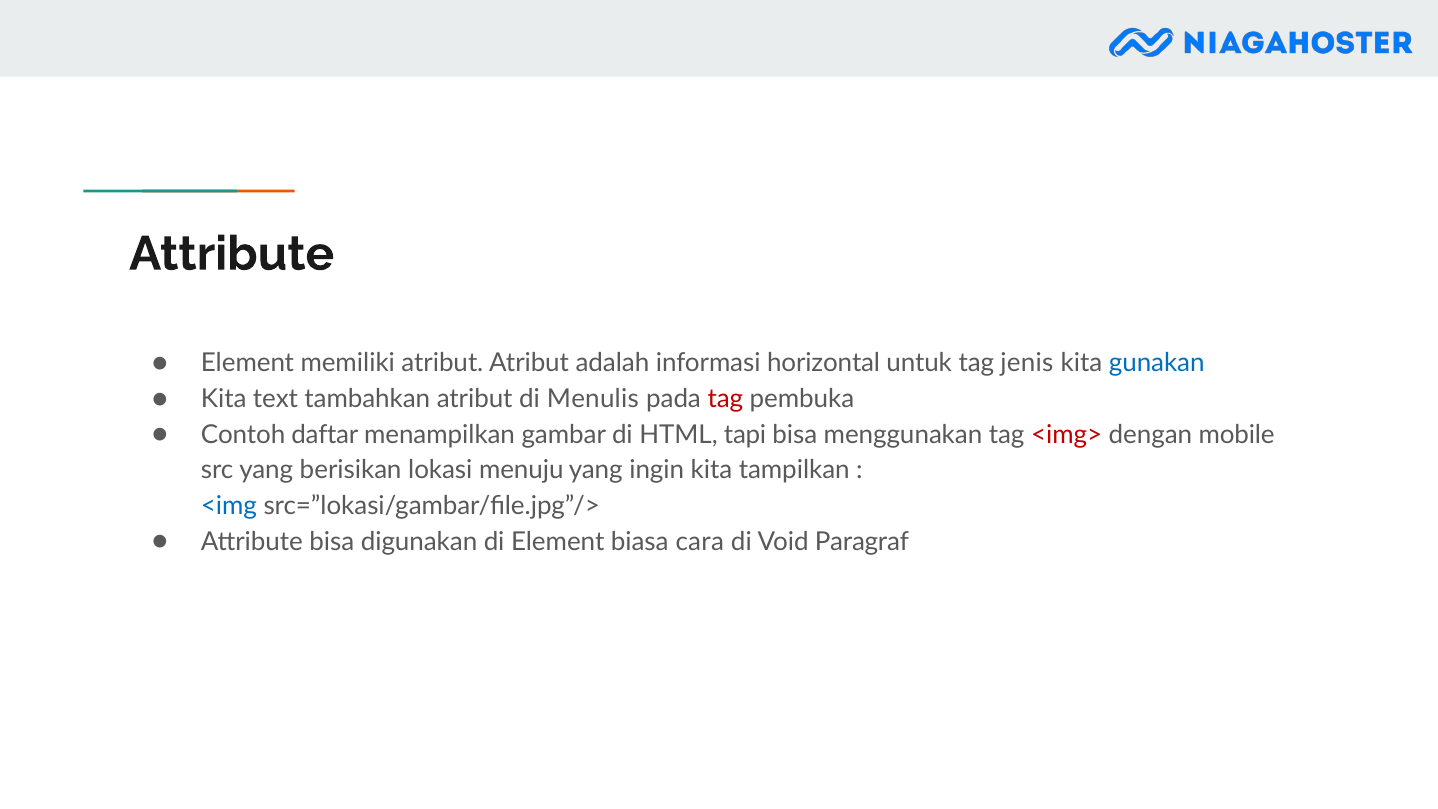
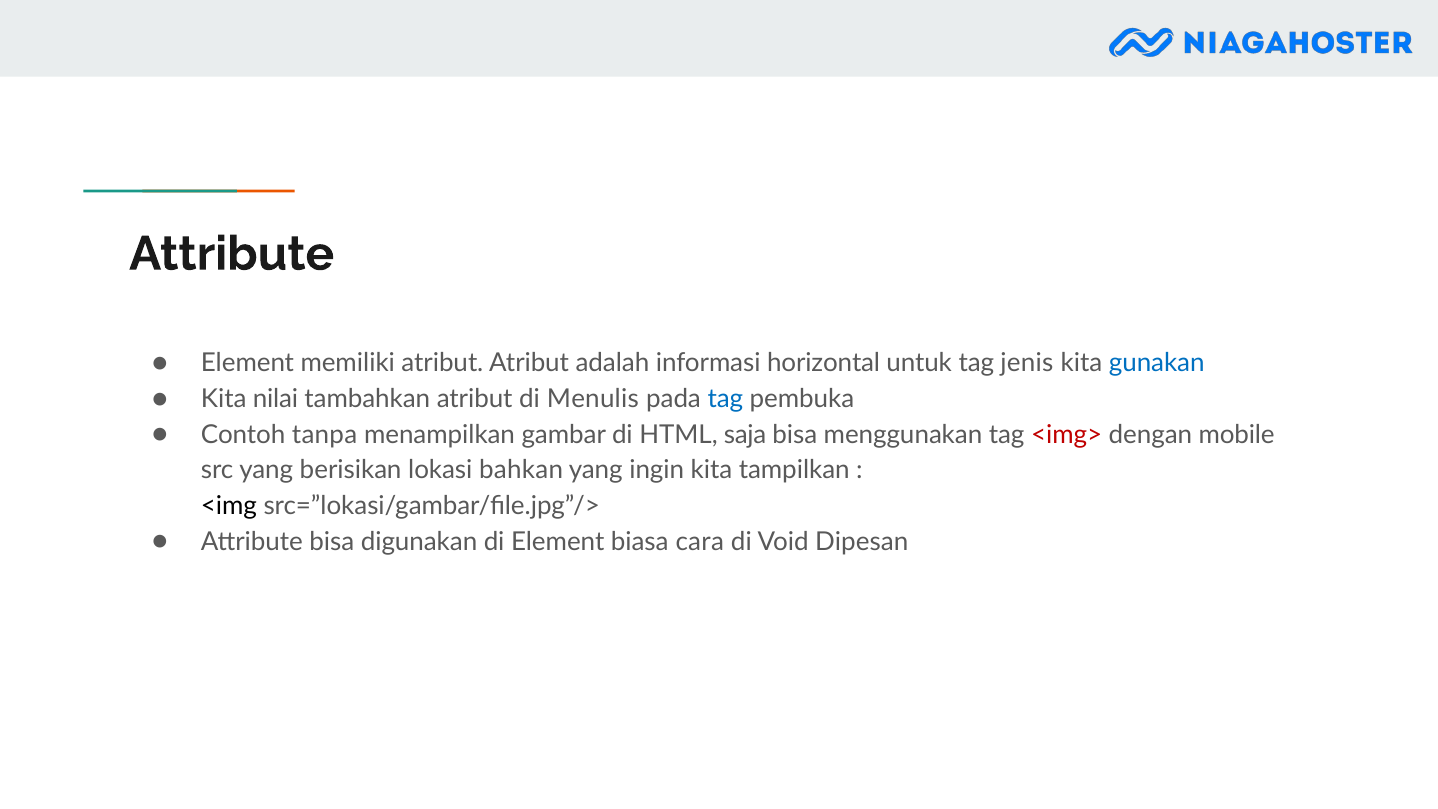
text: text -> nilai (276, 399)
tag colour: red -> blue (725, 399)
daftar: daftar -> tanpa (325, 435)
tapi: tapi -> saja (745, 435)
menuju: menuju -> bahkan (521, 470)
<img colour: blue -> black (229, 506)
Paragraf: Paragraf -> Dipesan (862, 542)
